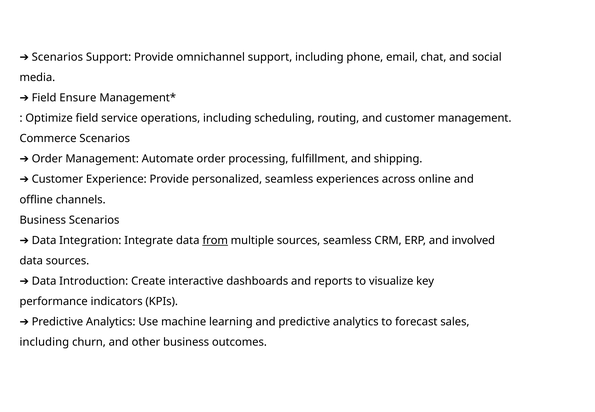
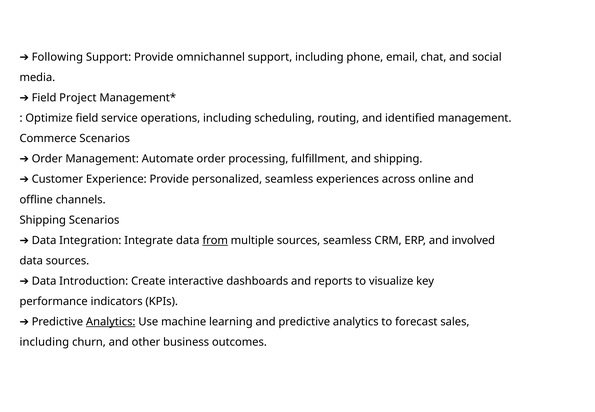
Scenarios: Scenarios -> Following (57, 57)
Ensure: Ensure -> Project (78, 98)
and customer: customer -> identified (410, 118)
Business: Business -> Shipping (43, 220)
Analytics underline: none -> present (111, 322)
